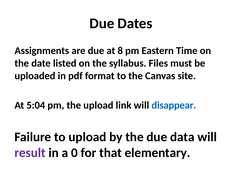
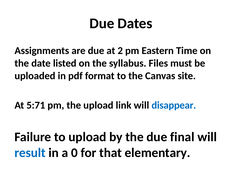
8: 8 -> 2 (120, 51)
5:04: 5:04 -> 5:71 (36, 105)
data: data -> final (182, 137)
result colour: purple -> blue (30, 152)
